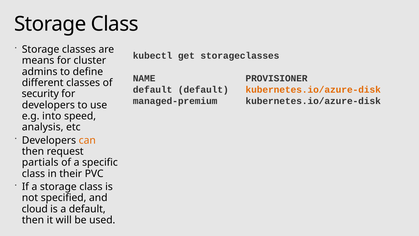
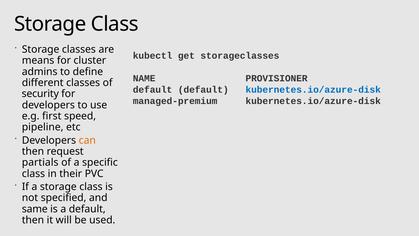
kubernetes.io/azure-disk colour: orange -> blue (313, 90)
into: into -> first (52, 116)
analysis: analysis -> pipeline (43, 127)
cloud: cloud -> same (35, 209)
